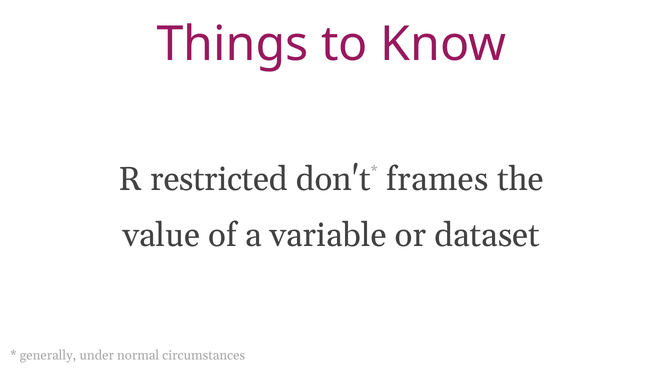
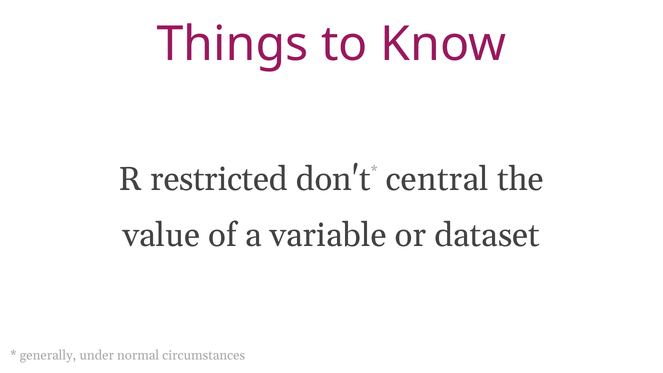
frames: frames -> central (437, 179)
